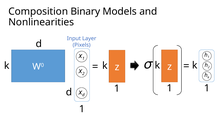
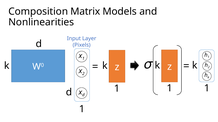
Binary: Binary -> Matrix (85, 11)
